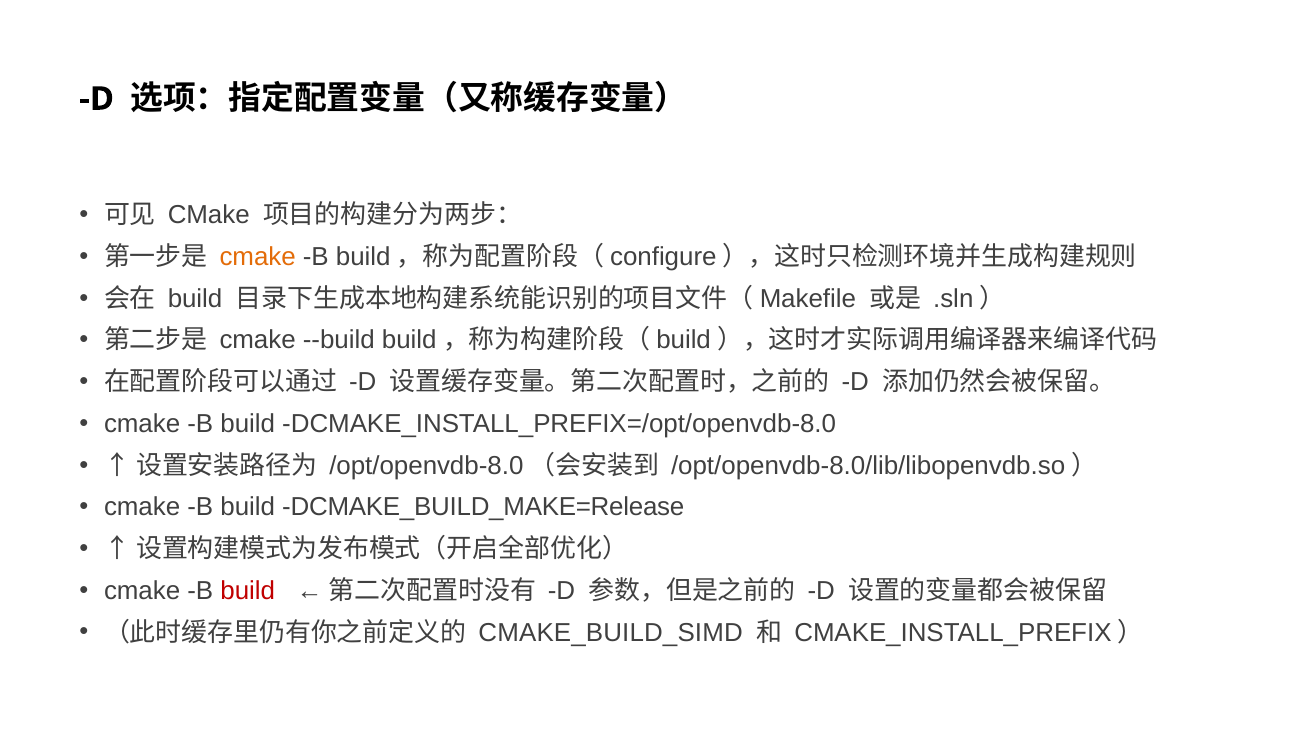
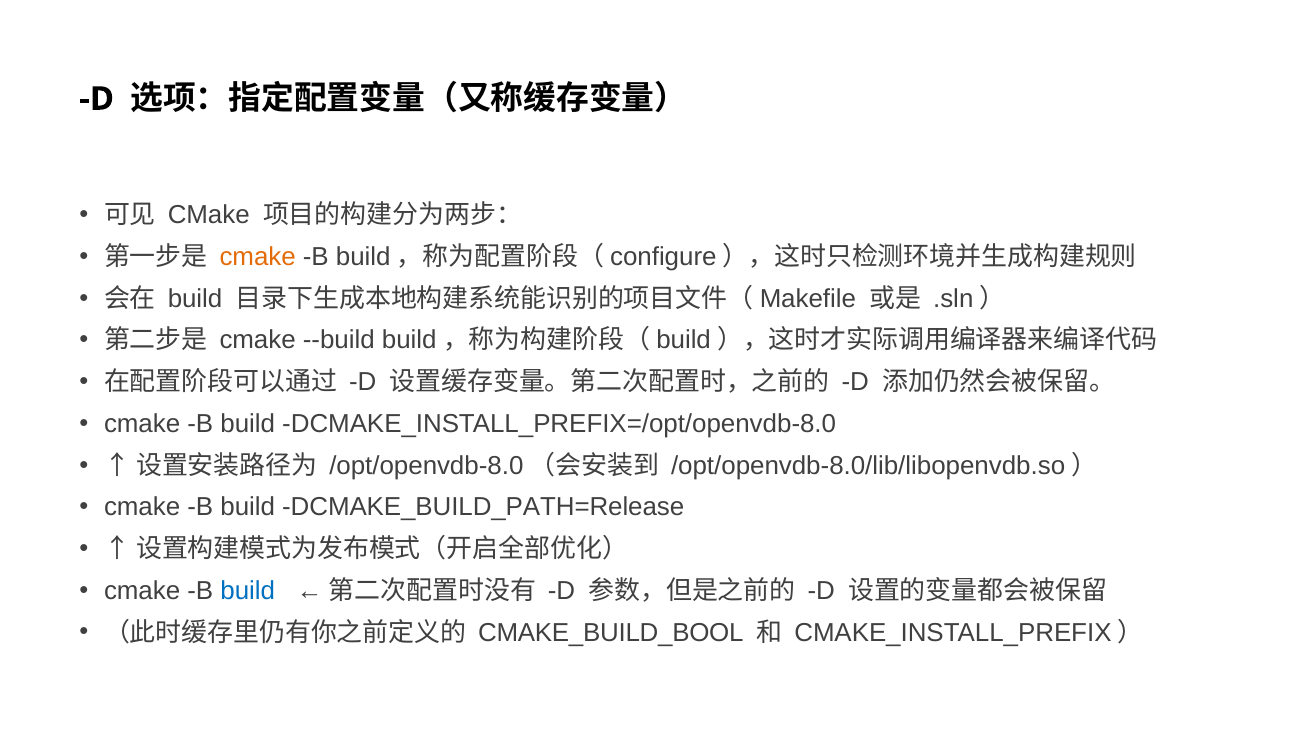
DCMAKE_BUILD_MAKE=Release: DCMAKE_BUILD_MAKE=Release -> DCMAKE_BUILD_PATH=Release (483, 507)
build colour: red -> blue (248, 590)
CMAKE_BUILD_SIMD: CMAKE_BUILD_SIMD -> CMAKE_BUILD_BOOL (611, 632)
